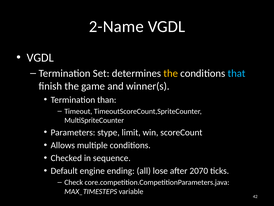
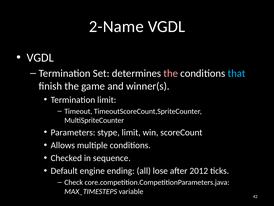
the colour: yellow -> pink (171, 73)
Termination than: than -> limit (107, 100)
2070: 2070 -> 2012 (199, 171)
